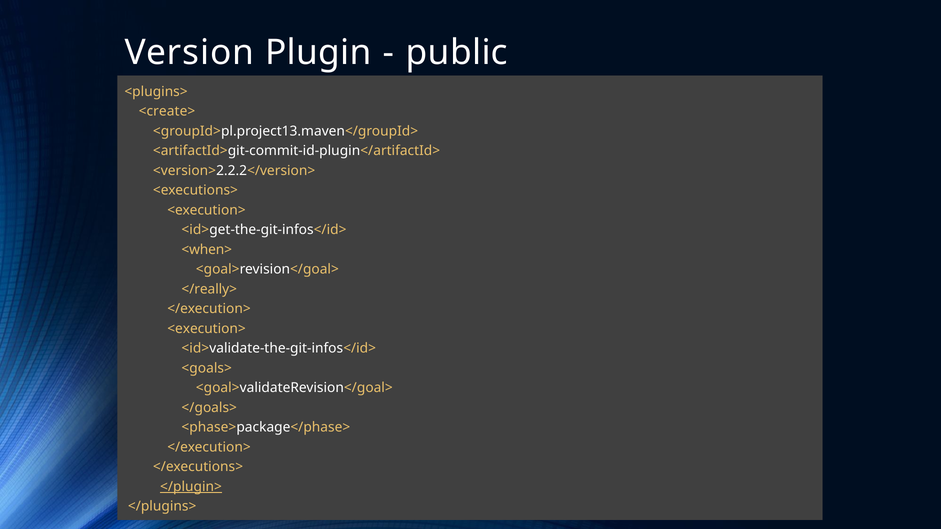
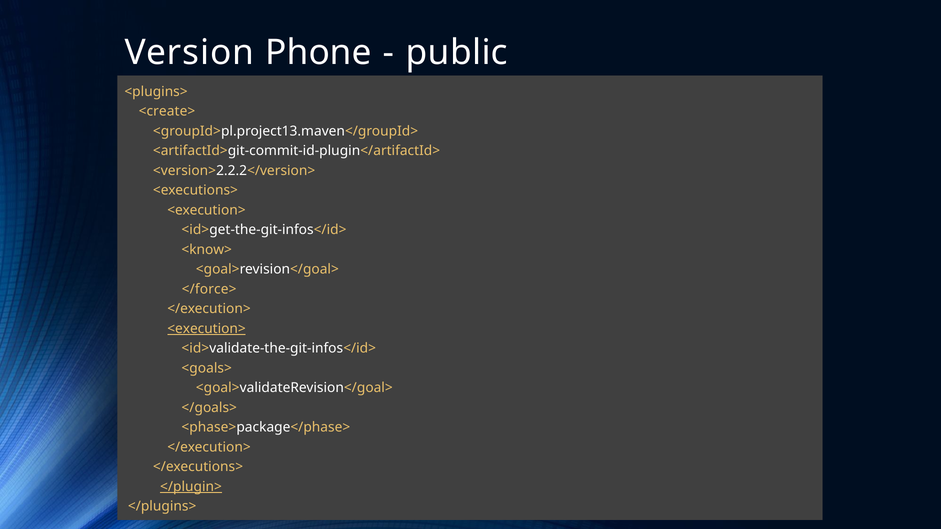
Plugin: Plugin -> Phone (318, 53)
<when>: <when> -> <know> (207, 250)
</really>: </really> -> </force> (209, 289)
<execution> underline: none -> present (207, 329)
